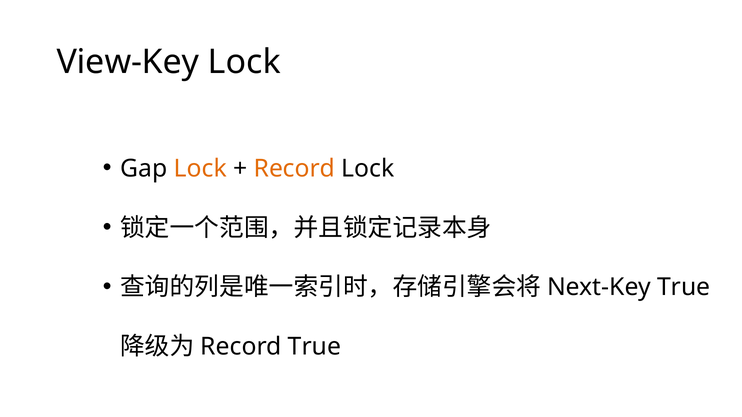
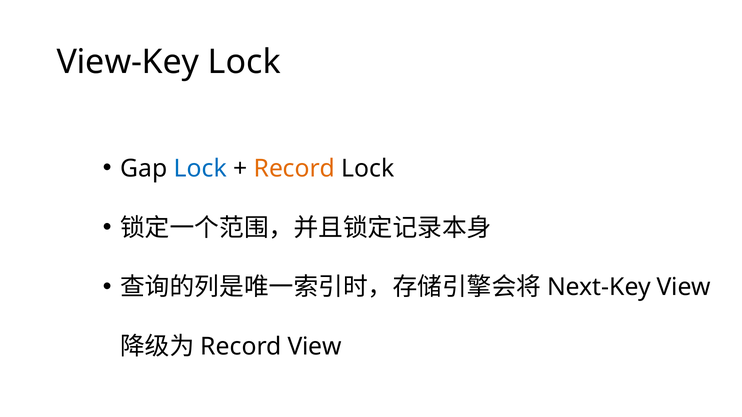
Lock colour: orange -> blue (200, 169)
Next-Key True: True -> View (684, 287)
Record True: True -> View (315, 347)
